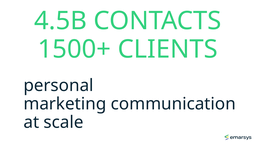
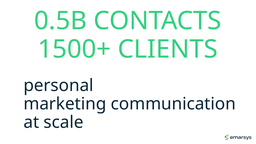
4.5B: 4.5B -> 0.5B (61, 21)
